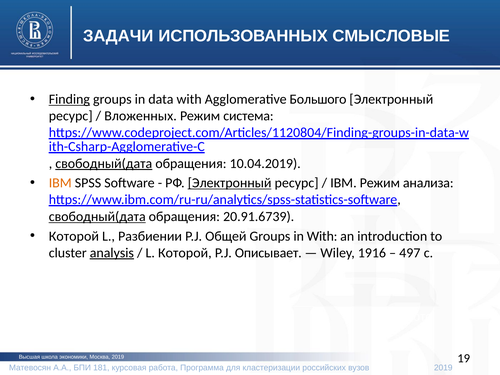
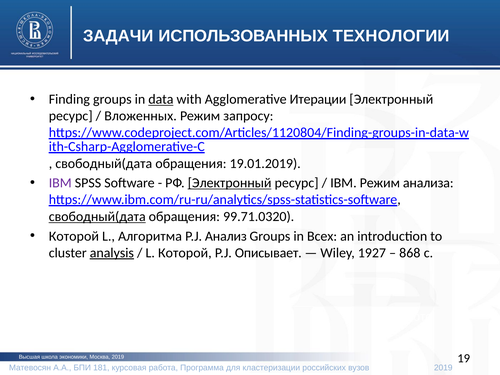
СМЫСЛОВЫЕ: СМЫСЛОВЫЕ -> ТЕХНОЛОГИИ (391, 36)
Finding underline: present -> none (69, 99)
data underline: none -> present (161, 99)
Большого: Большого -> Итерации (318, 99)
система: система -> запросу (248, 116)
свободный(дата underline: present -> none (104, 164)
10.04.2019: 10.04.2019 -> 19.01.2019 (265, 164)
IBM colour: orange -> purple (60, 183)
20.91.6739: 20.91.6739 -> 99.71.0320 (259, 217)
Разбиении: Разбиении -> Алгоритма (150, 236)
Общей: Общей -> Анализ (226, 236)
in With: With -> Всех (322, 236)
1916: 1916 -> 1927 (372, 253)
497: 497 -> 868 (410, 253)
